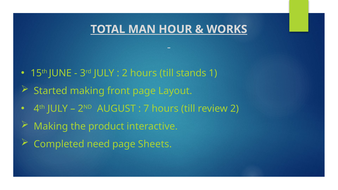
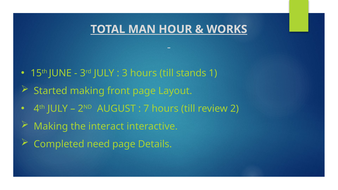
2: 2 -> 3 (125, 73)
product: product -> interact (106, 126)
Sheets: Sheets -> Details (155, 144)
